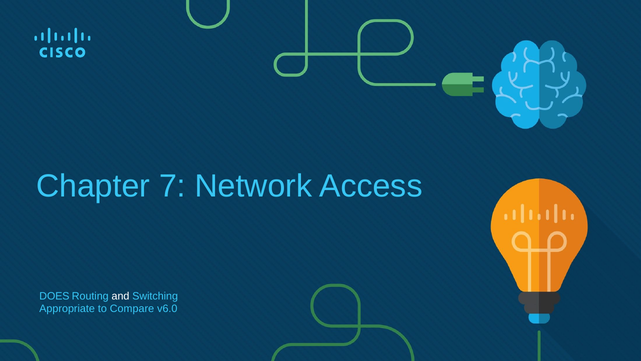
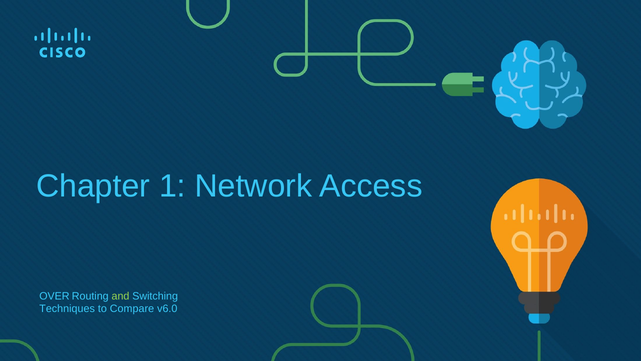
7: 7 -> 1 (172, 186)
DOES: DOES -> OVER (54, 296)
and colour: white -> light green (121, 296)
Appropriate: Appropriate -> Techniques (67, 309)
